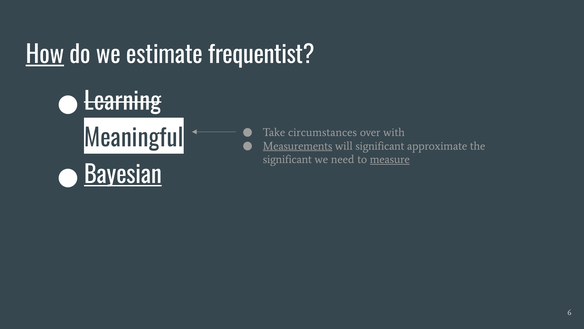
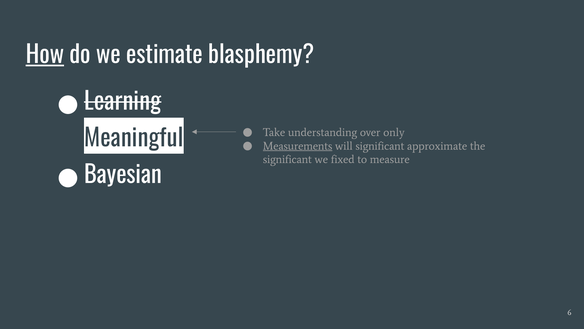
frequentist: frequentist -> blasphemy (261, 55)
circumstances: circumstances -> understanding (323, 132)
with: with -> only (394, 132)
need: need -> fixed (343, 159)
measure underline: present -> none (390, 159)
Bayesian underline: present -> none (123, 175)
